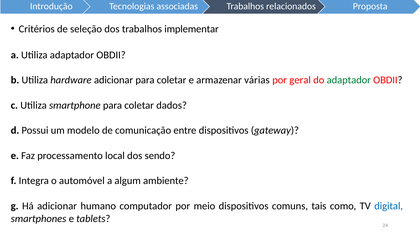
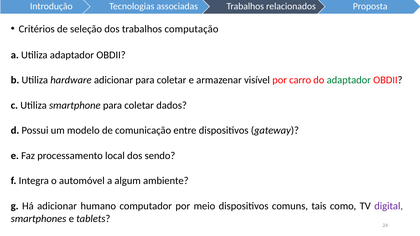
implementar: implementar -> computação (191, 29)
várias: várias -> visível (257, 80)
geral: geral -> carro (300, 80)
digital colour: blue -> purple (389, 206)
